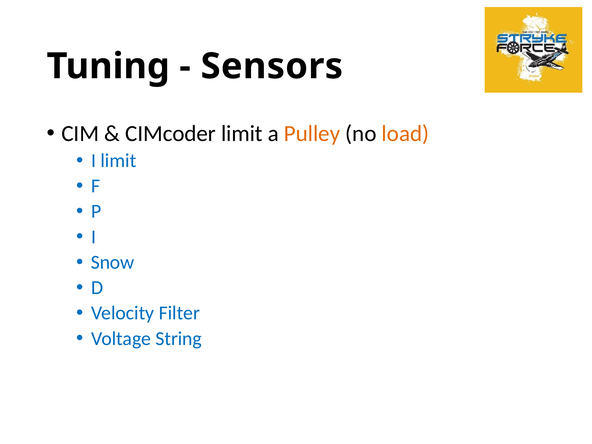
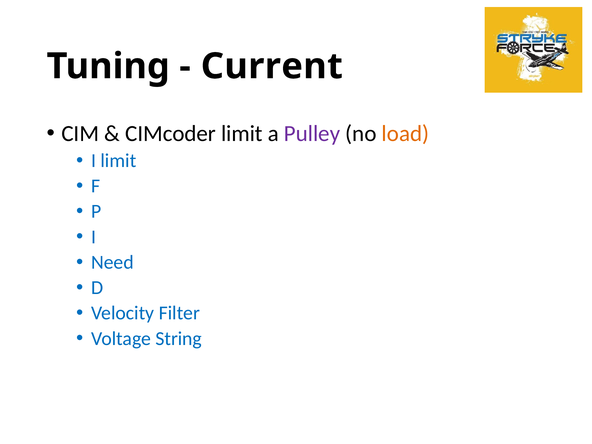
Sensors: Sensors -> Current (272, 66)
Pulley colour: orange -> purple (312, 133)
Snow: Snow -> Need (112, 262)
